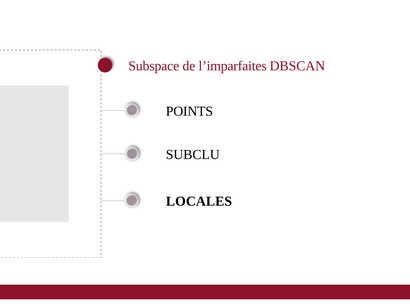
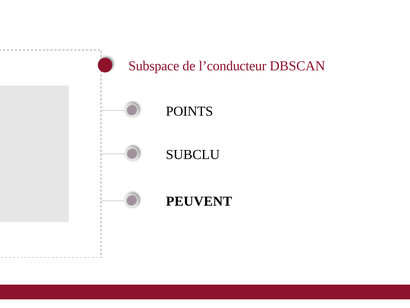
l’imparfaites: l’imparfaites -> l’conducteur (233, 66)
LOCALES: LOCALES -> PEUVENT (199, 201)
